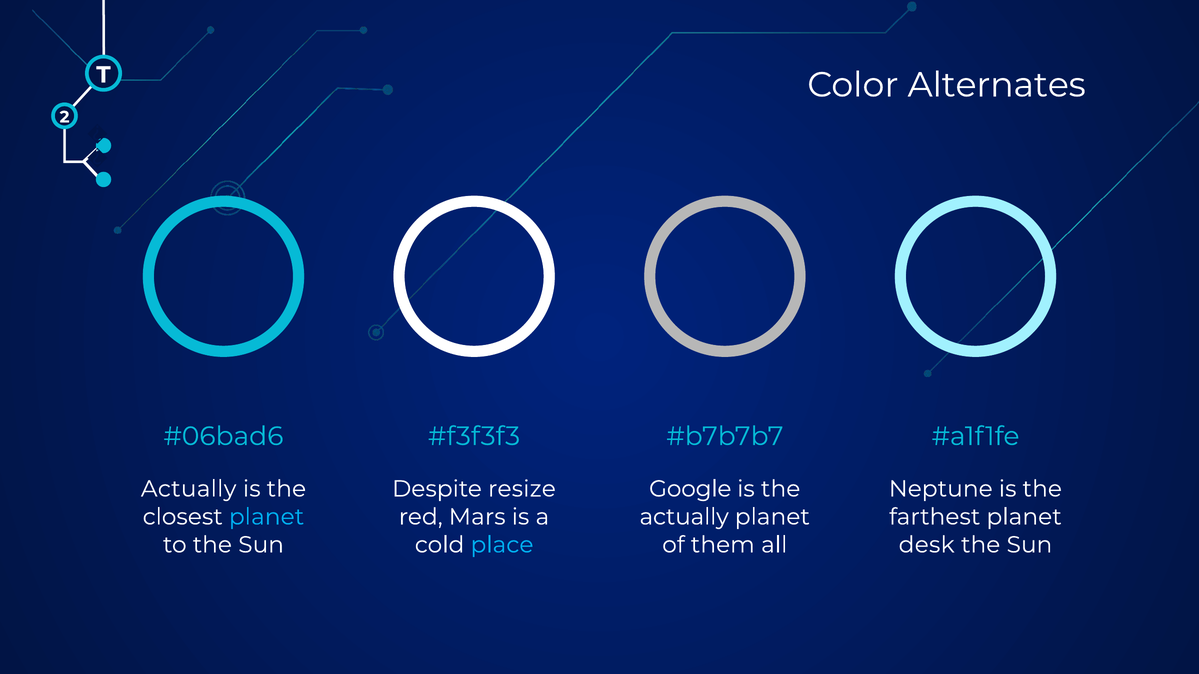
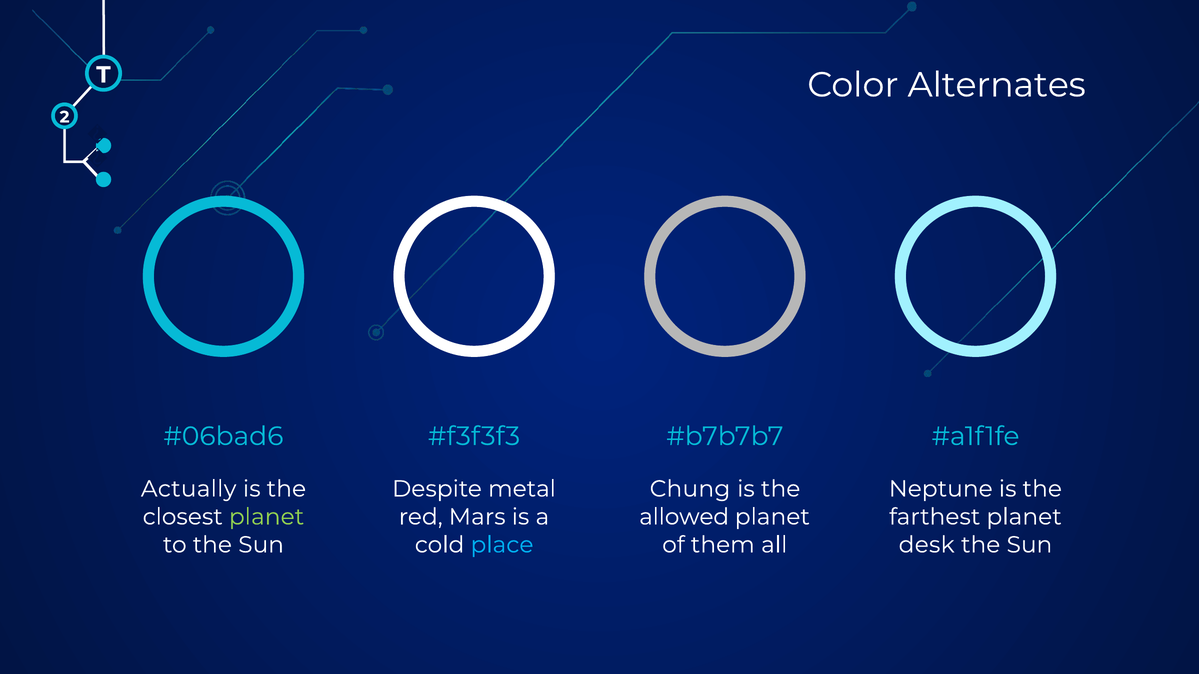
resize: resize -> metal (522, 489)
Google: Google -> Chung (690, 489)
planet colour: light blue -> light green (267, 517)
actually: actually -> allowed (684, 517)
